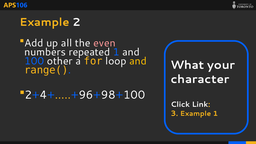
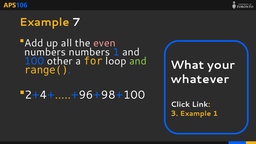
2: 2 -> 7 (77, 22)
numbers repeated: repeated -> numbers (89, 52)
and colour: yellow -> light green (138, 61)
character: character -> whatever (200, 79)
